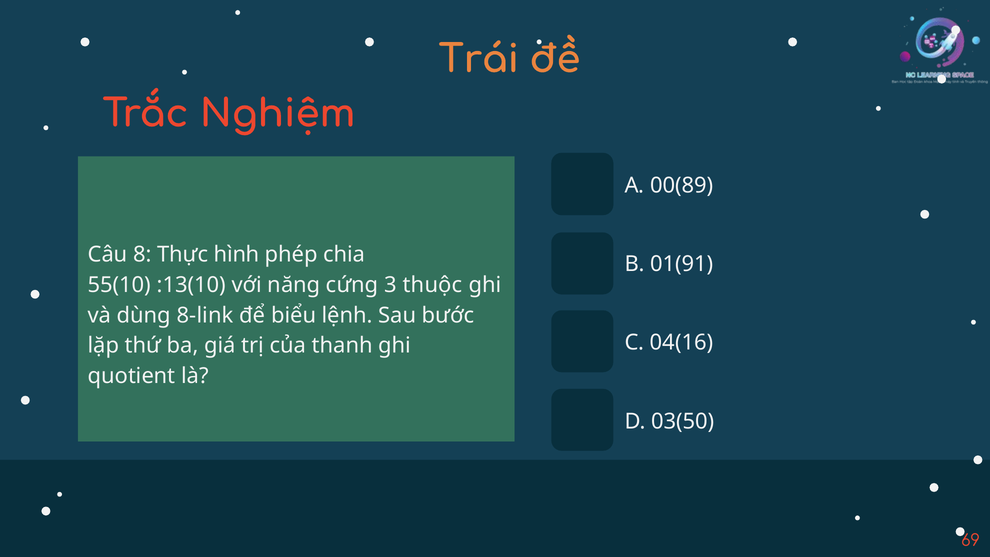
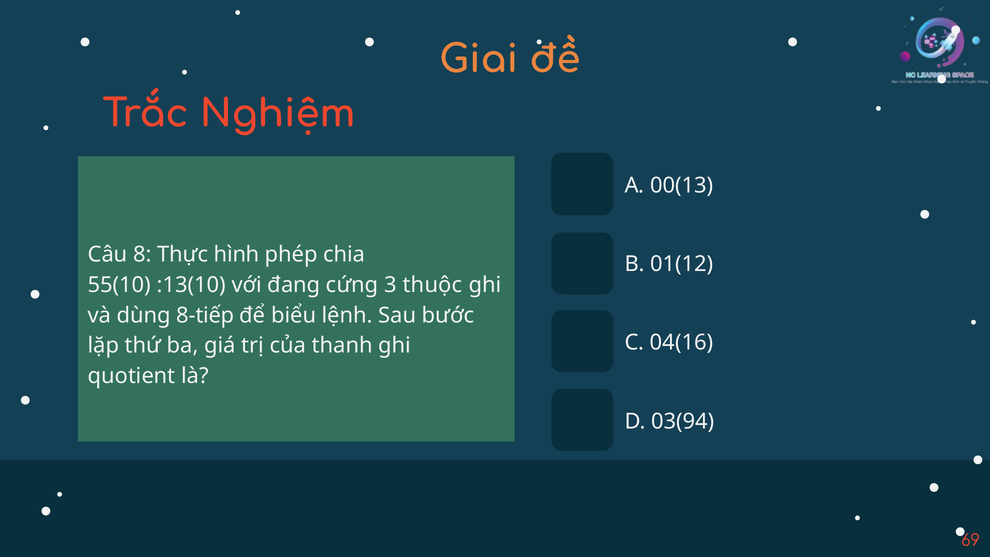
Trái: Trái -> Giai (479, 59)
00(89: 00(89 -> 00(13 (682, 186)
01(91: 01(91 -> 01(12 (682, 264)
năng: năng -> đang (294, 285)
8-link: 8-link -> 8-tiếp (205, 315)
03(50: 03(50 -> 03(94 (683, 421)
